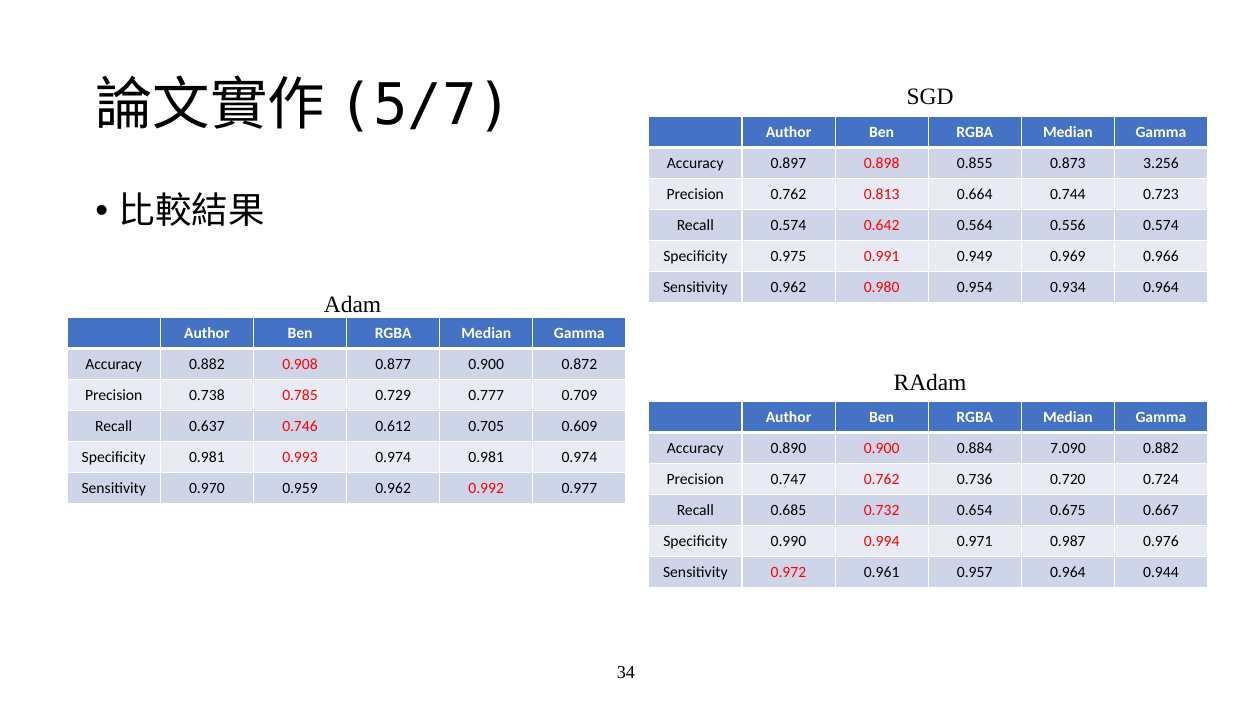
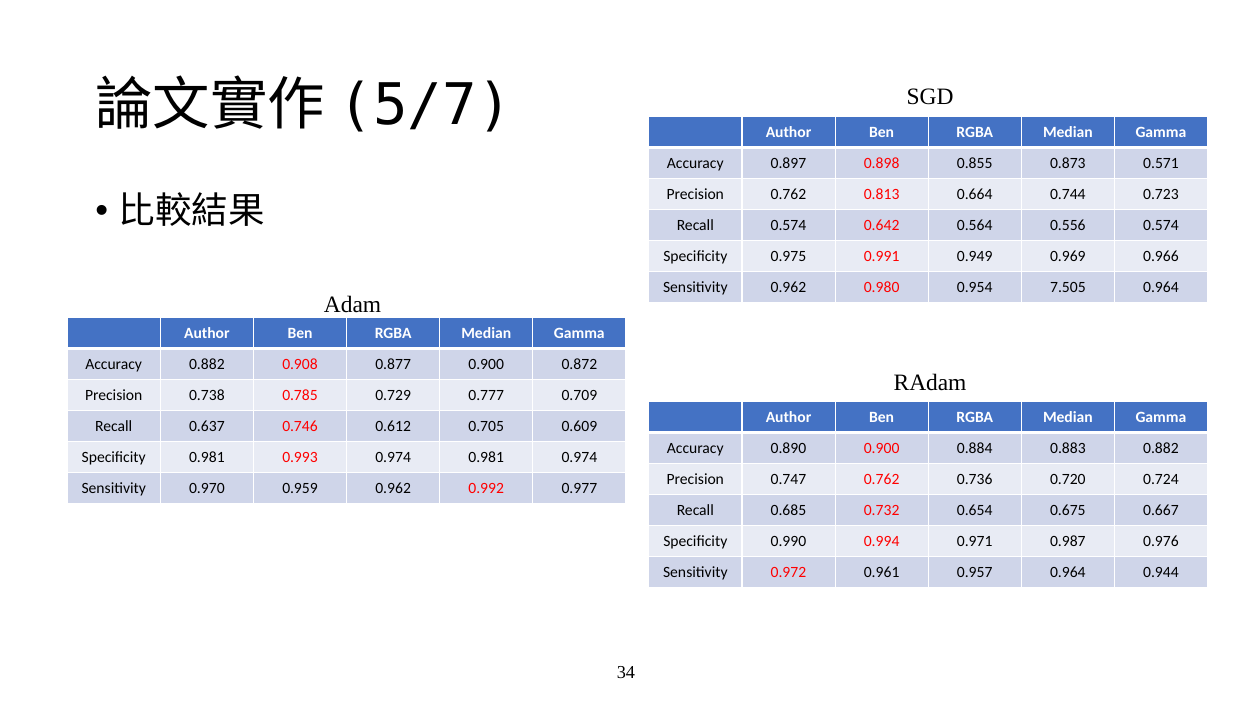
3.256: 3.256 -> 0.571 (1161, 163)
0.934: 0.934 -> 7.505 (1068, 287)
7.090: 7.090 -> 0.883 (1068, 448)
